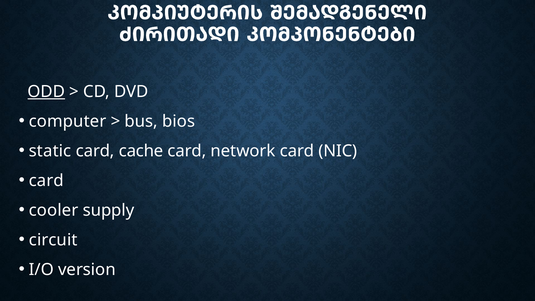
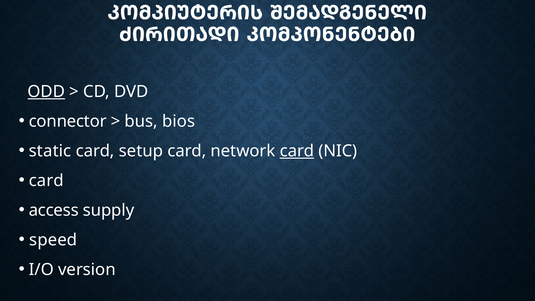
computer: computer -> connector (68, 121)
cache: cache -> setup (141, 151)
card underline: none -> present (297, 151)
cooler: cooler -> access (54, 210)
circuit: circuit -> speed (53, 240)
